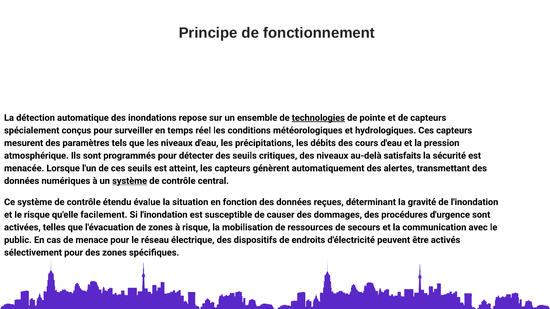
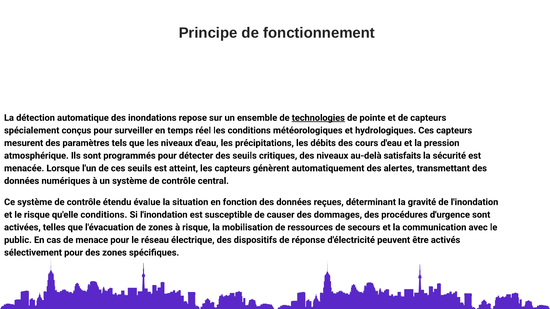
système underline: present -> none (130, 181)
qu'elle facilement: facilement -> conditions (104, 215)
endroits: endroits -> réponse (308, 240)
